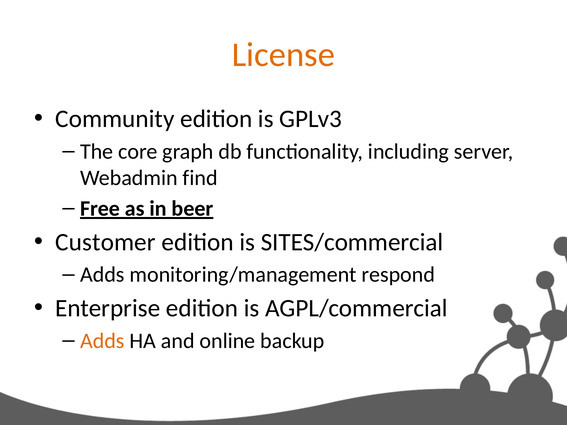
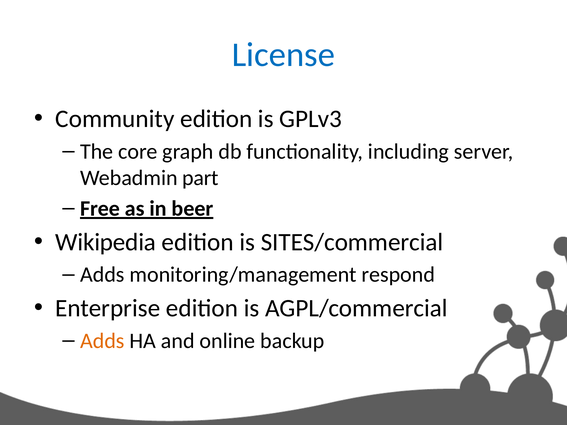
License colour: orange -> blue (283, 55)
find: find -> part (200, 178)
Customer: Customer -> Wikipedia (106, 242)
